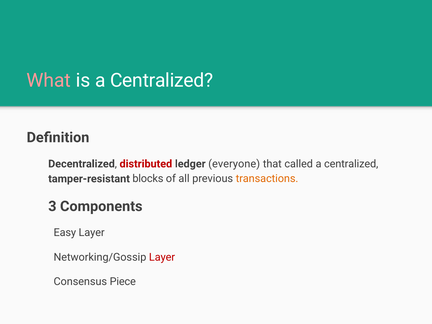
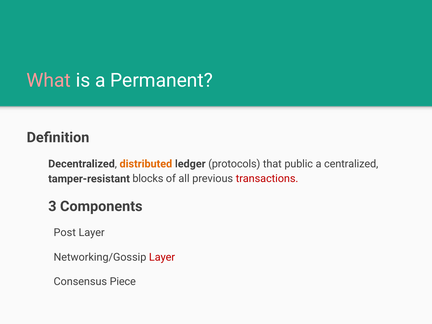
is a Centralized: Centralized -> Permanent (162, 80)
distributed colour: red -> orange (146, 164)
everyone: everyone -> protocols (234, 164)
called: called -> public (299, 164)
transactions colour: orange -> red (267, 179)
Easy: Easy -> Post (65, 233)
